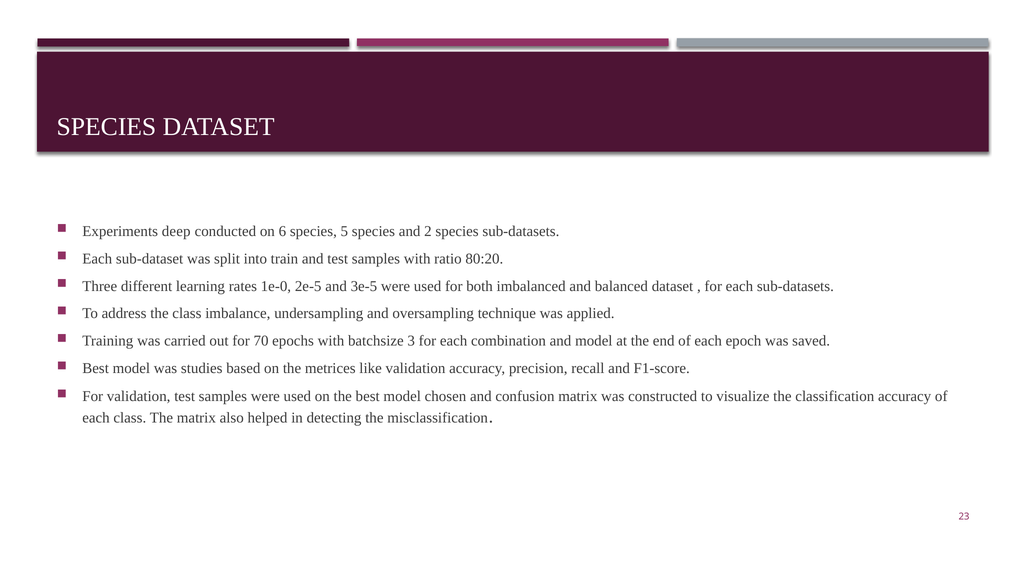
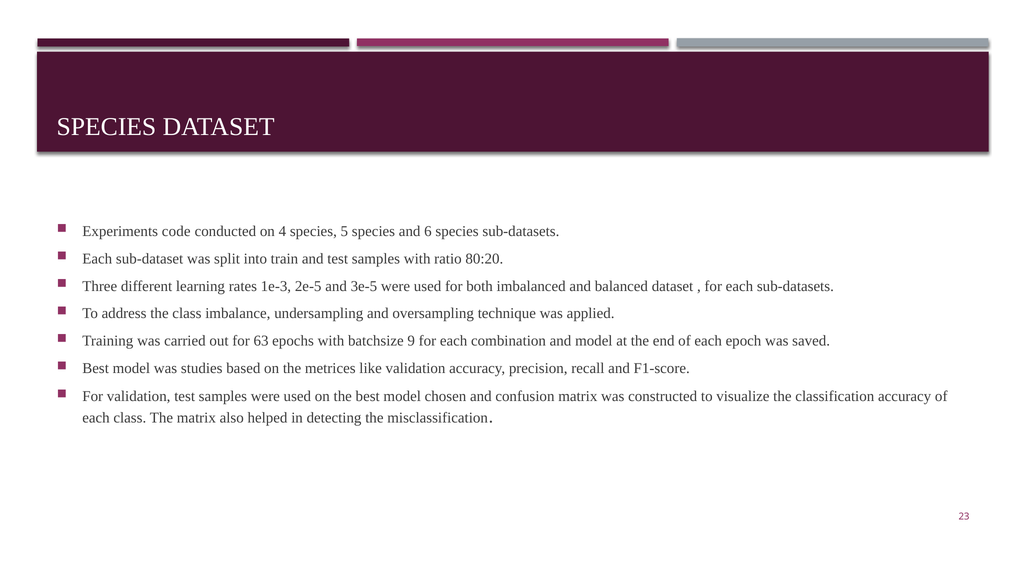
deep: deep -> code (176, 231)
6: 6 -> 4 (282, 231)
2: 2 -> 6 (428, 231)
1e-0: 1e-0 -> 1e-3 (276, 286)
70: 70 -> 63 (261, 341)
3: 3 -> 9 (411, 341)
